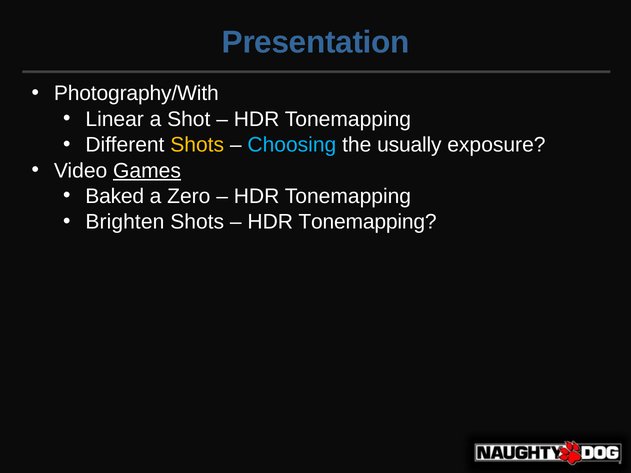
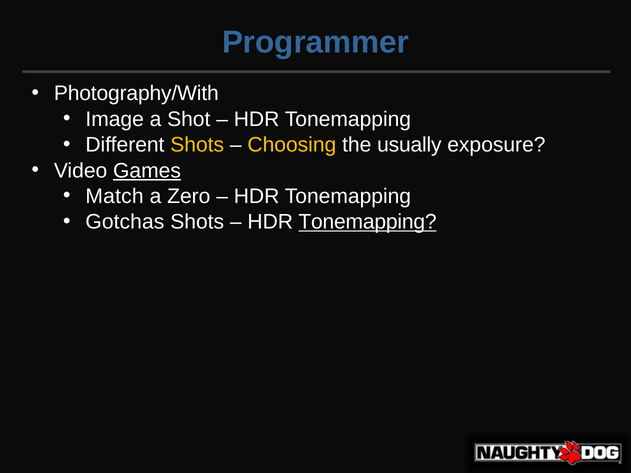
Presentation: Presentation -> Programmer (315, 42)
Linear: Linear -> Image (115, 119)
Choosing colour: light blue -> yellow (292, 145)
Baked: Baked -> Match (115, 196)
Brighten: Brighten -> Gotchas (125, 222)
Tonemapping underline: none -> present (367, 222)
